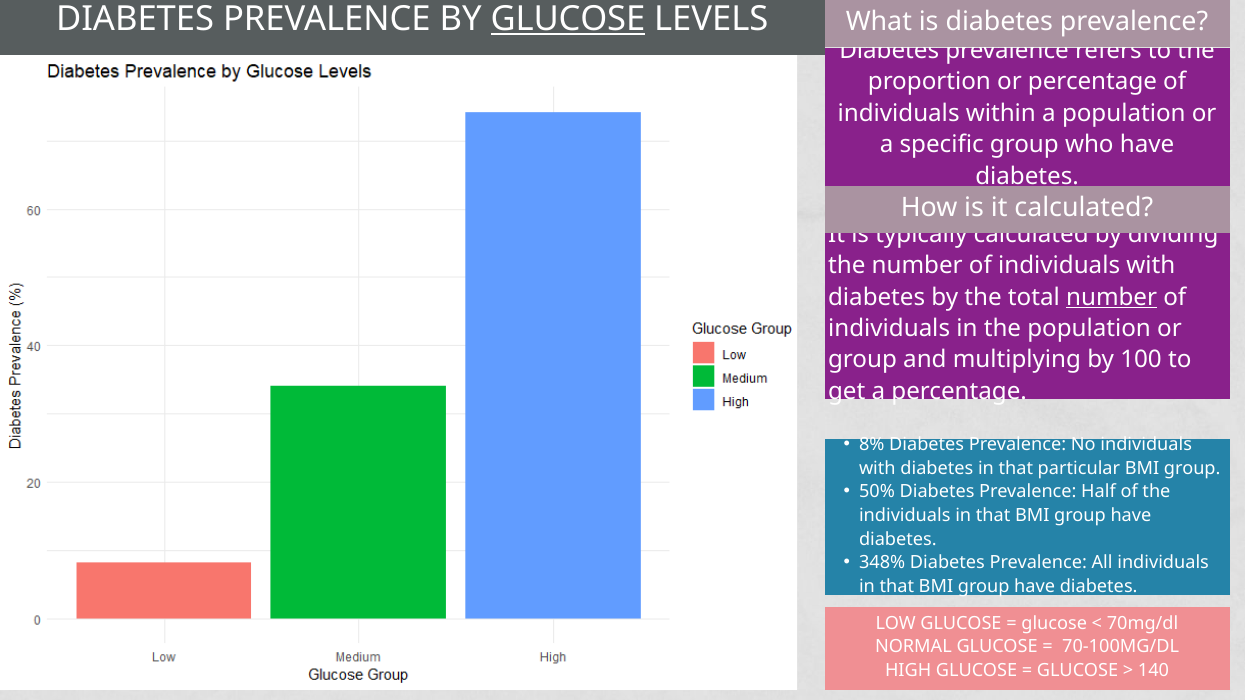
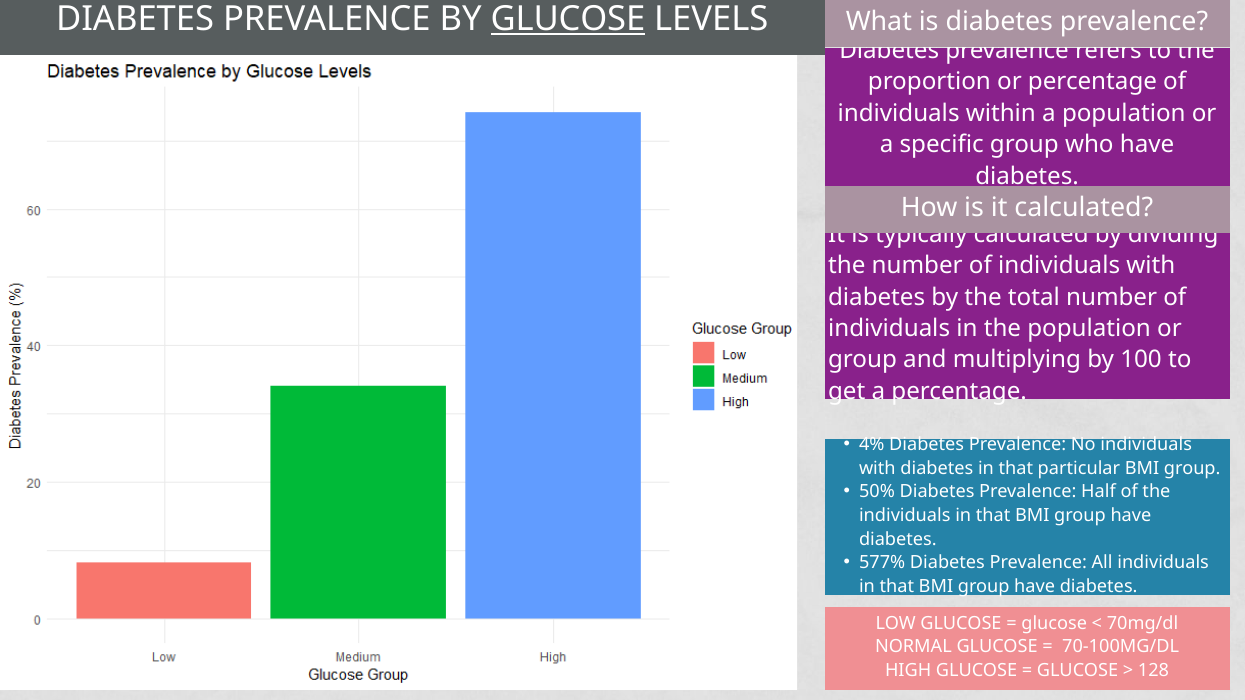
number underline: present -> none (1112, 297)
8%: 8% -> 4% (872, 445)
348%: 348% -> 577% (882, 563)
140: 140 -> 128 (1153, 671)
